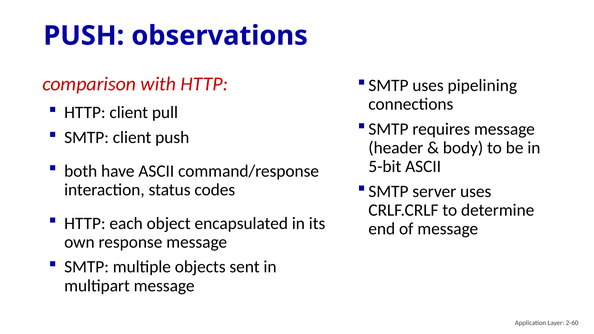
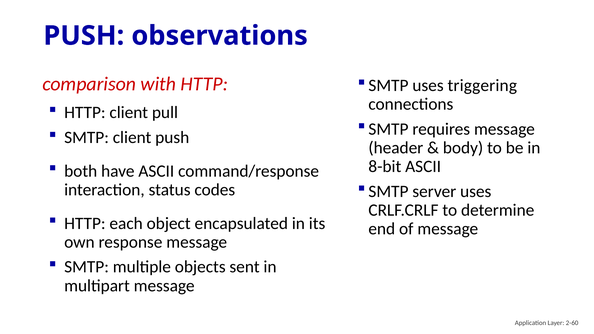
pipelining: pipelining -> triggering (482, 85)
5-bit: 5-bit -> 8-bit (385, 166)
